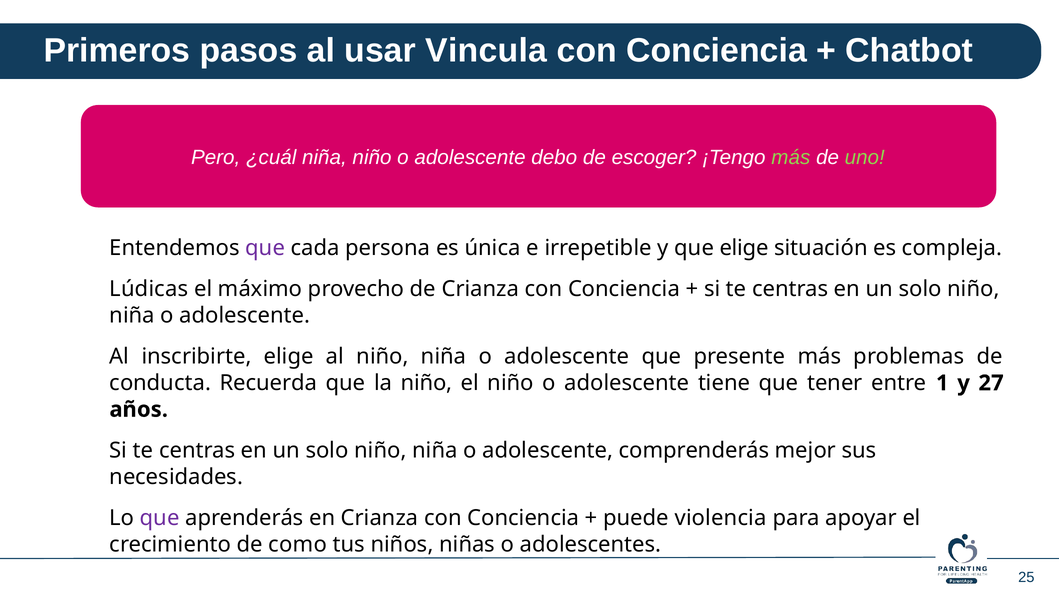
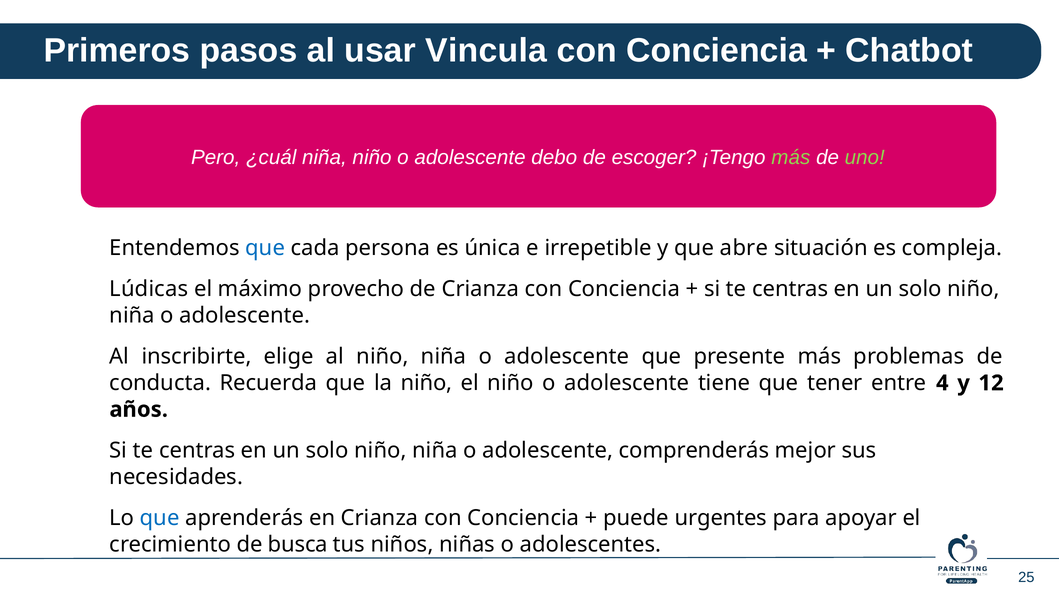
que colour: purple -> blue (265, 248)
que elige: elige -> abre (744, 248)
1: 1 -> 4 (942, 384)
27: 27 -> 12 (991, 384)
que colour: purple -> blue (160, 519)
violencia: violencia -> urgentes (721, 519)
como: como -> busca (298, 545)
